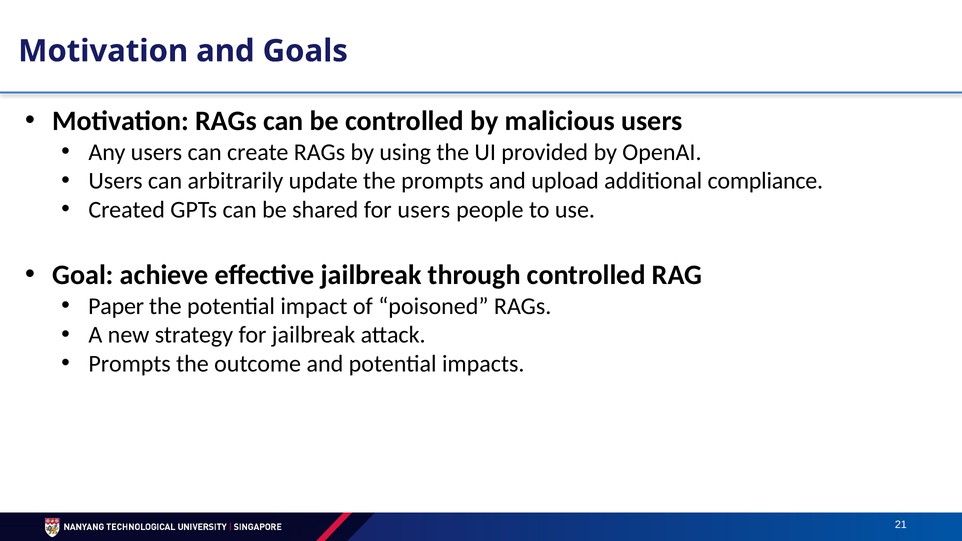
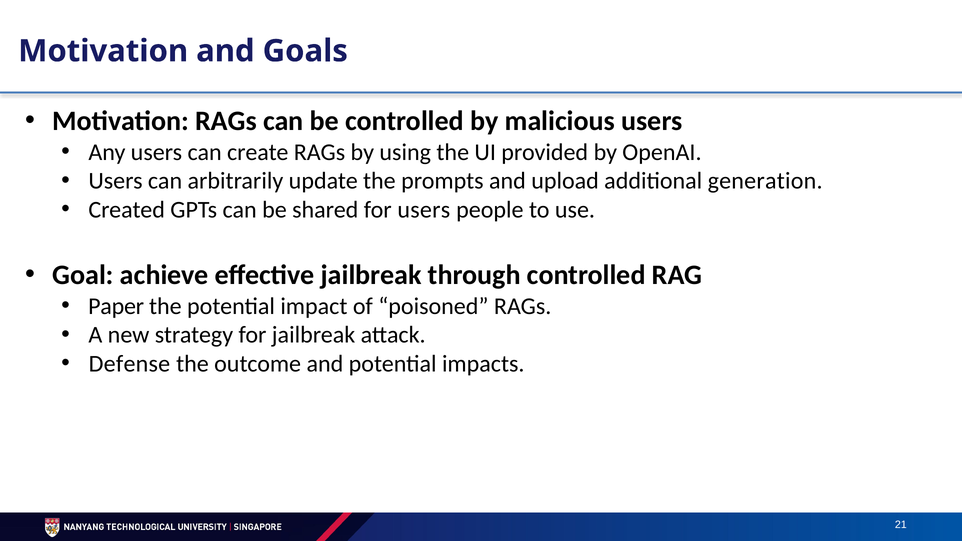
compliance: compliance -> generation (765, 181)
Prompts: Prompts -> Defense (129, 364)
